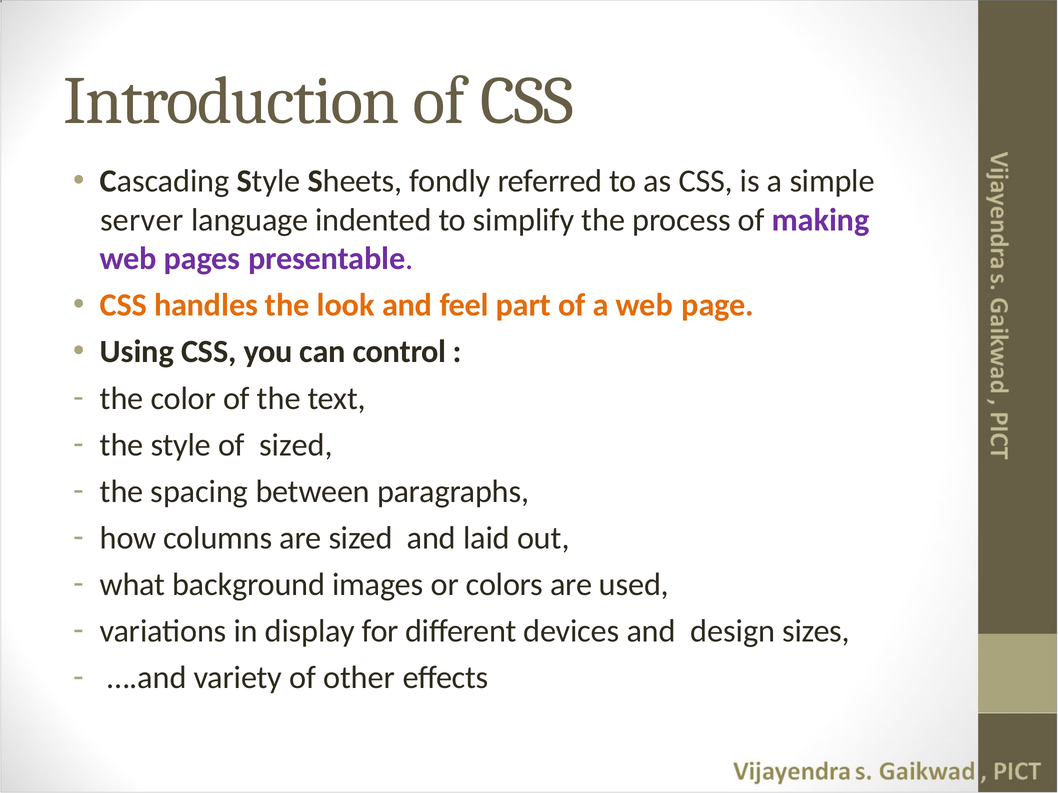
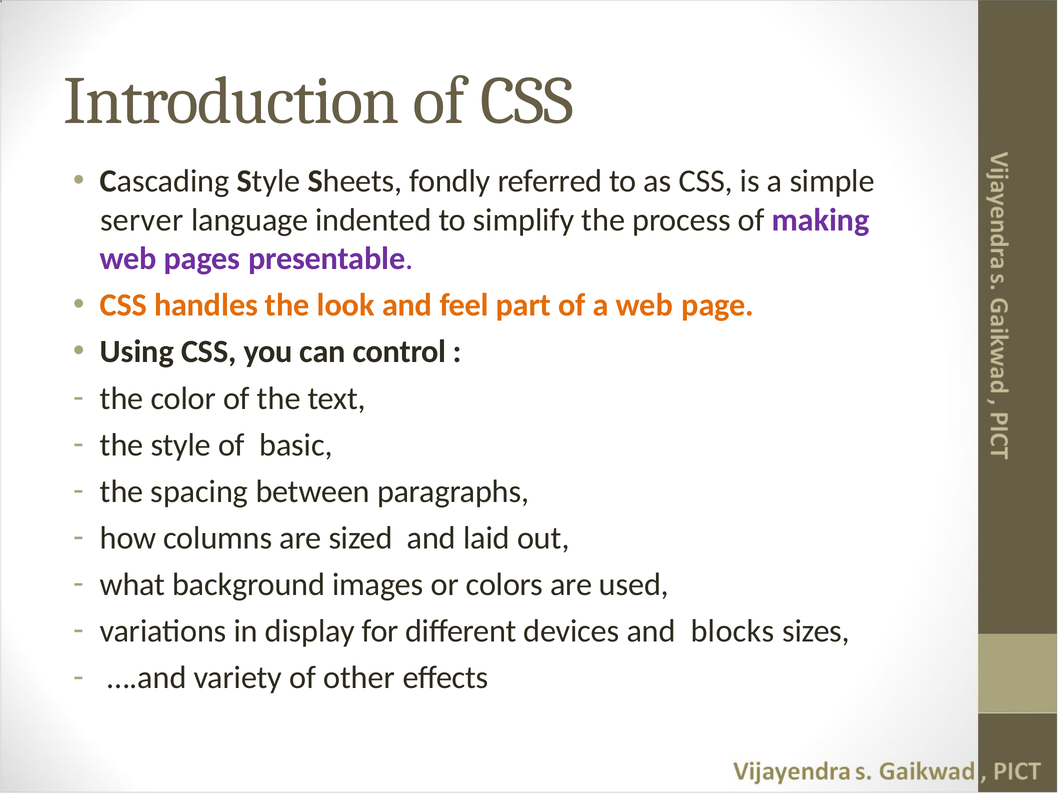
of sized: sized -> basic (296, 445)
design: design -> blocks (732, 631)
